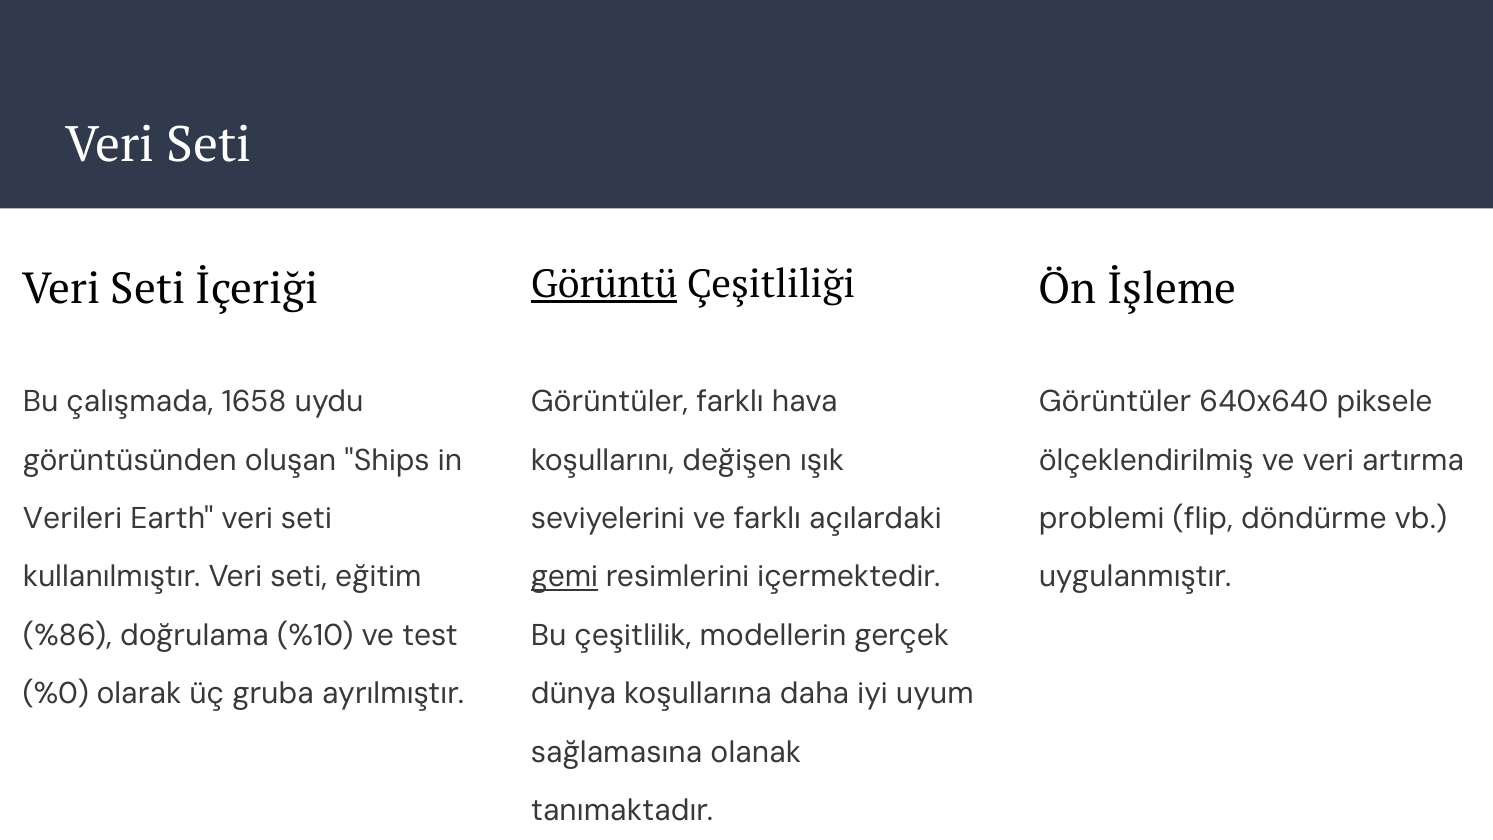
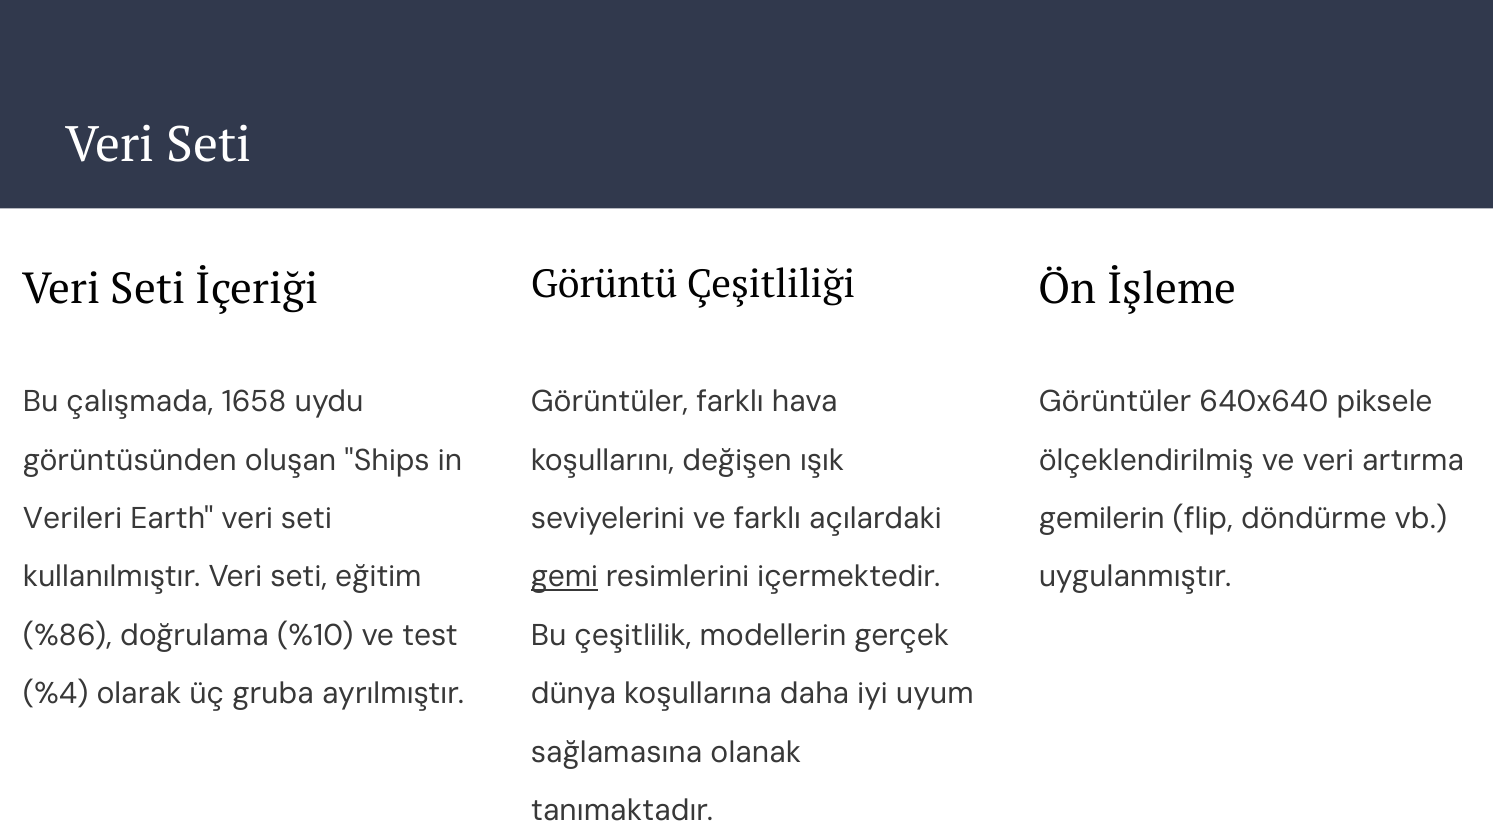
Görüntü underline: present -> none (604, 284)
problemi: problemi -> gemilerin (1102, 518)
%0: %0 -> %4 (56, 694)
